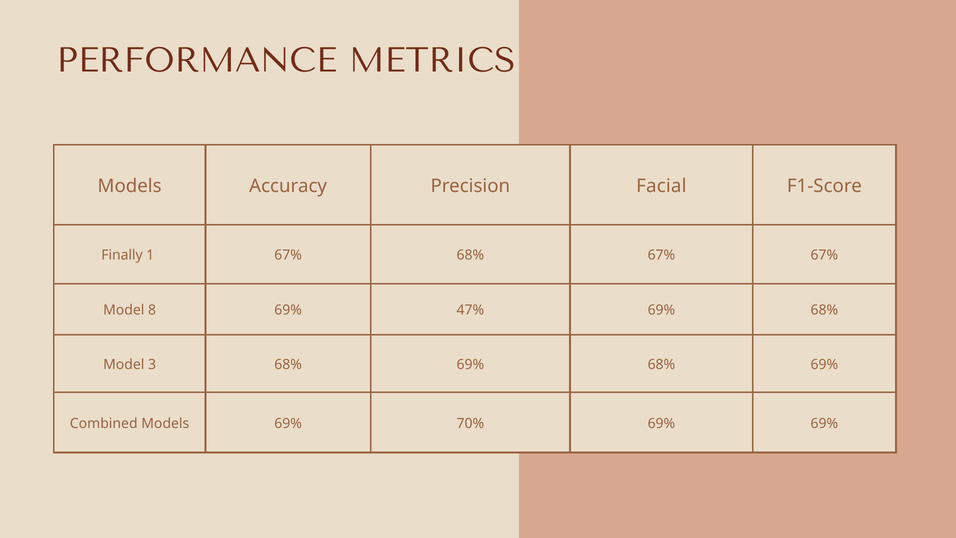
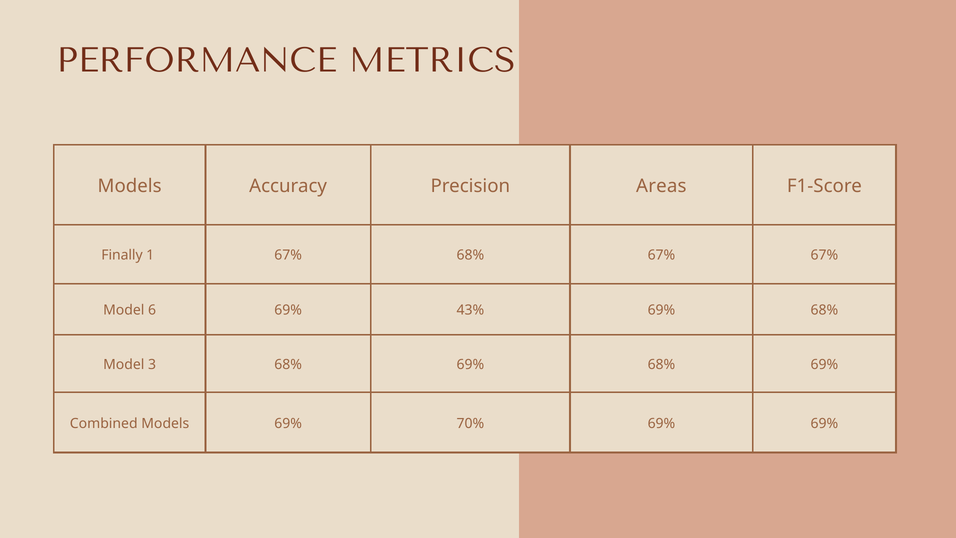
Facial: Facial -> Areas (661, 186)
8: 8 -> 6 (152, 310)
47%: 47% -> 43% (470, 310)
